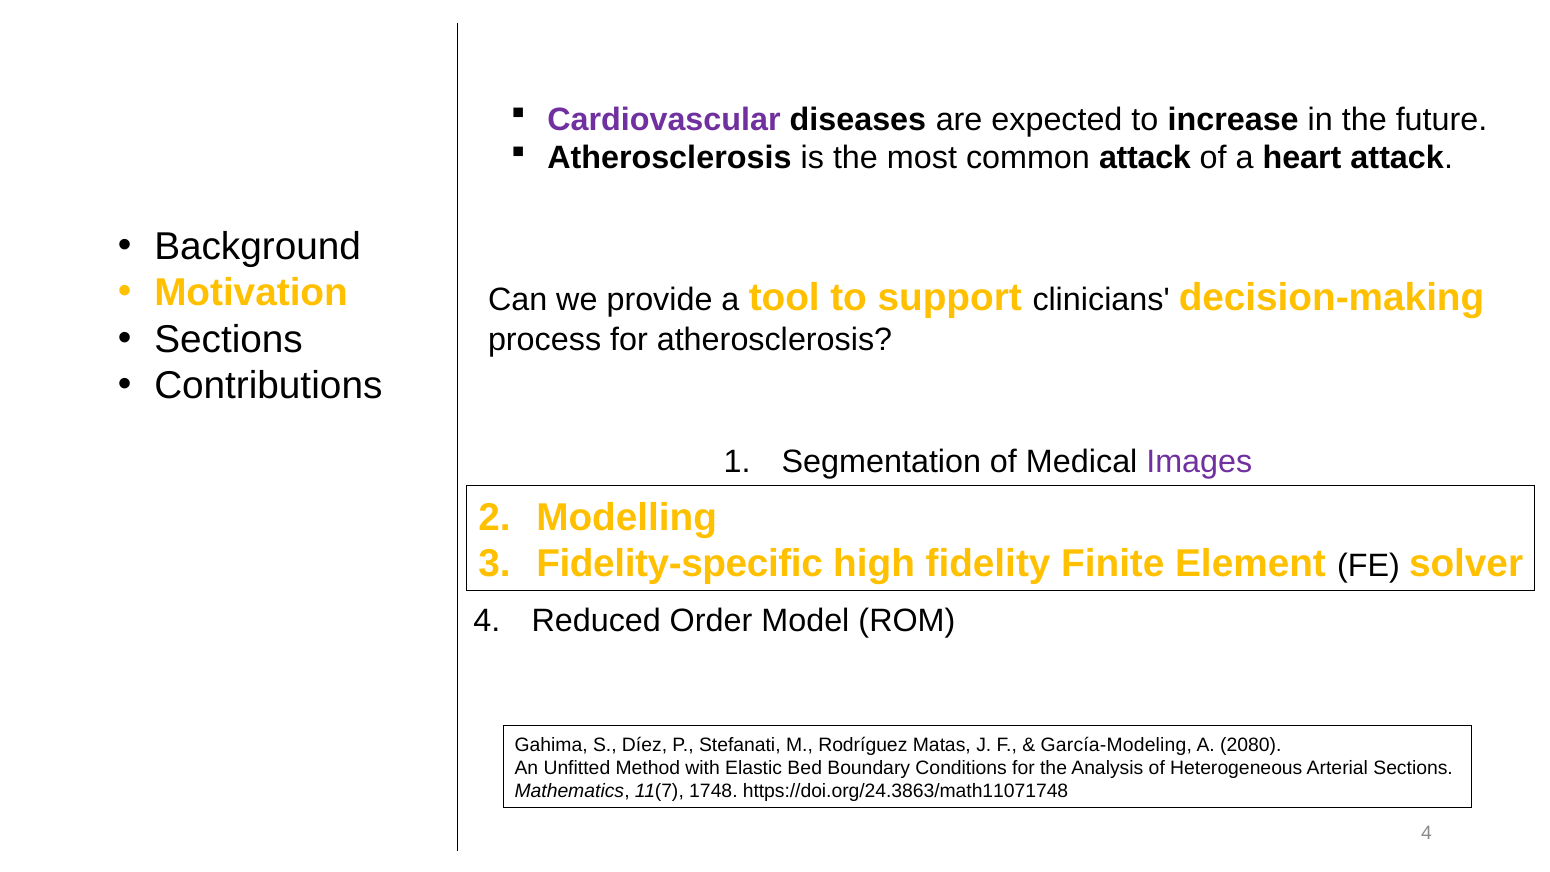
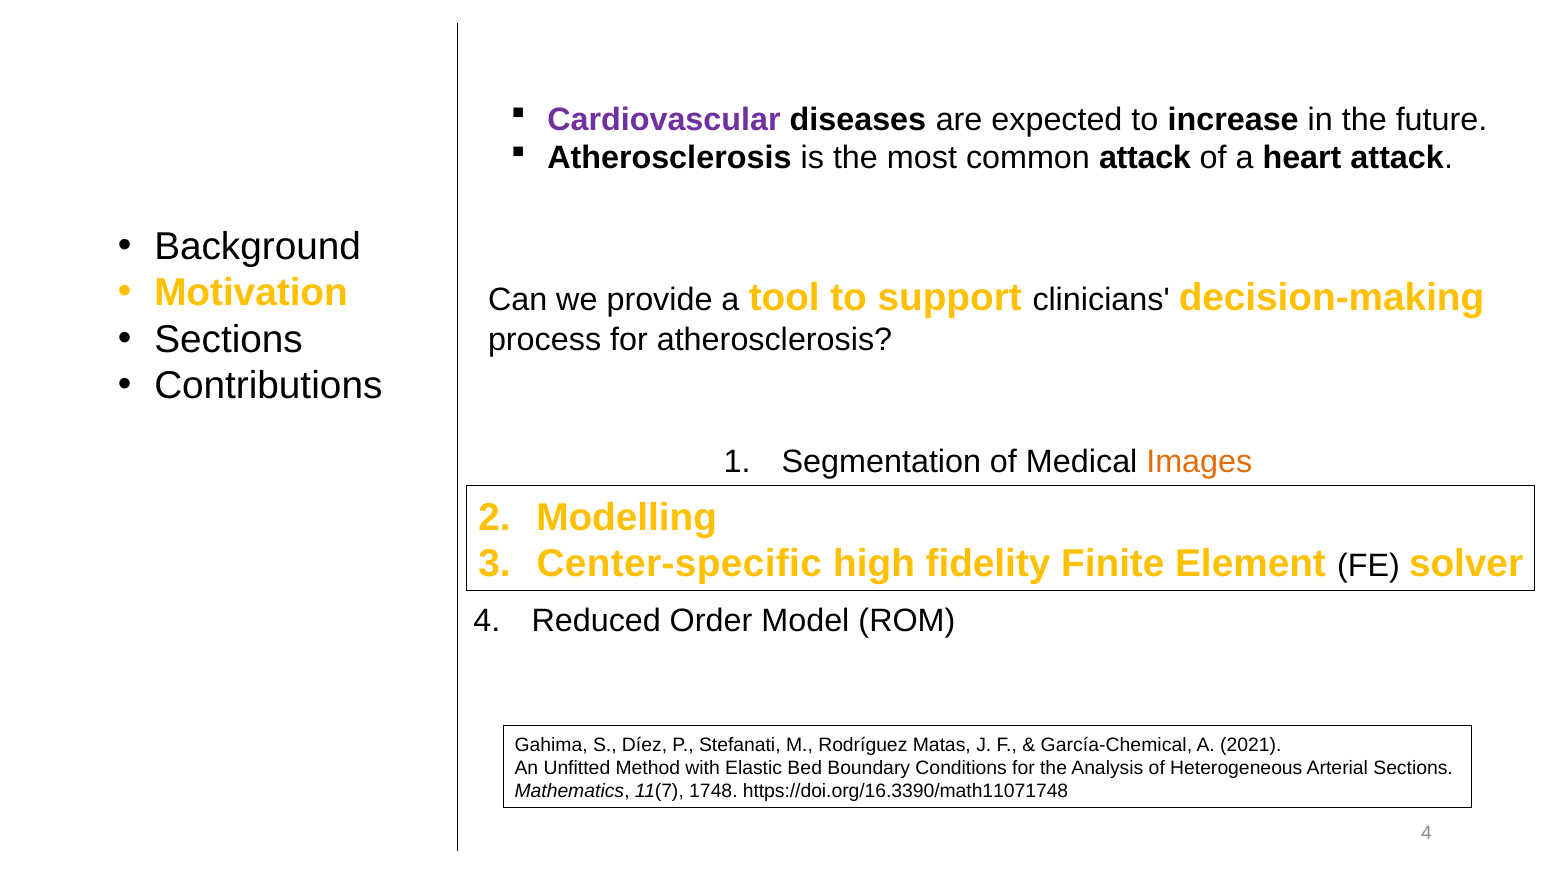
Images colour: purple -> orange (1199, 462)
Fidelity-specific: Fidelity-specific -> Center-specific (679, 564)
García-Modeling: García-Modeling -> García-Chemical (1116, 745)
2080: 2080 -> 2021 (1251, 745)
https://doi.org/24.3863/math11071748: https://doi.org/24.3863/math11071748 -> https://doi.org/16.3390/math11071748 (906, 791)
